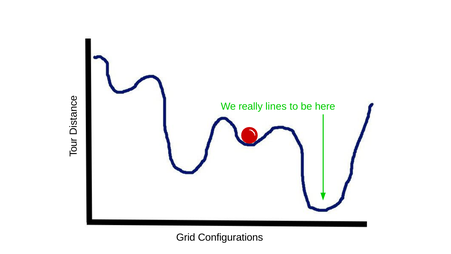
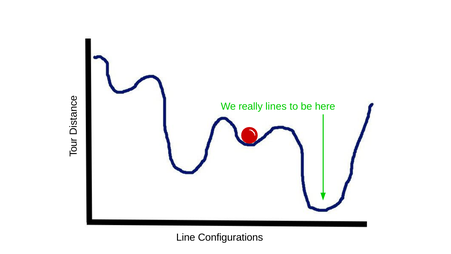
Grid: Grid -> Line (186, 237)
